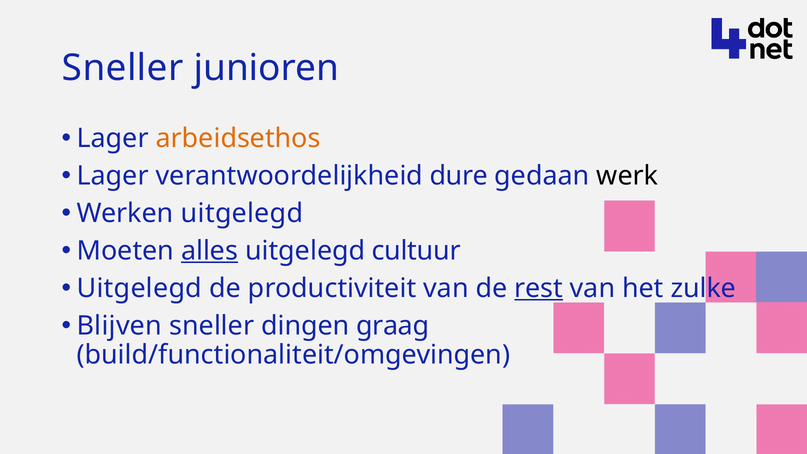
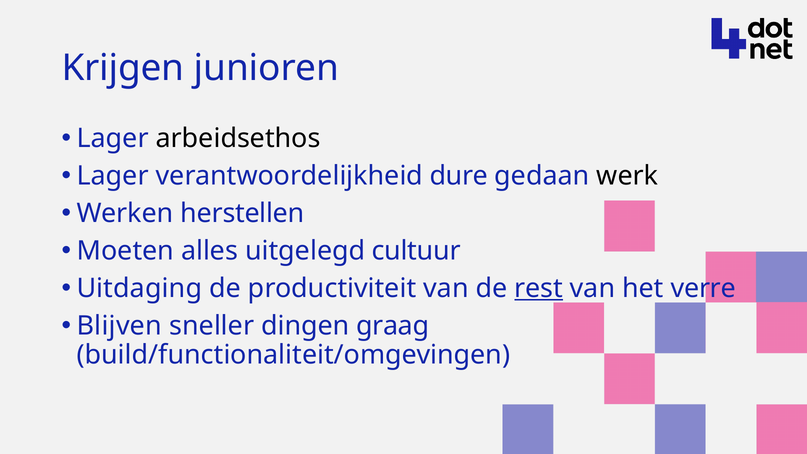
Sneller: Sneller -> Krijgen (123, 68)
arbeidsethos colour: orange -> black (238, 138)
Werken uitgelegd: uitgelegd -> herstellen (242, 213)
alles underline: present -> none (210, 251)
Uitgelegd: Uitgelegd -> Uitdaging (139, 288)
zulke: zulke -> verre (703, 288)
